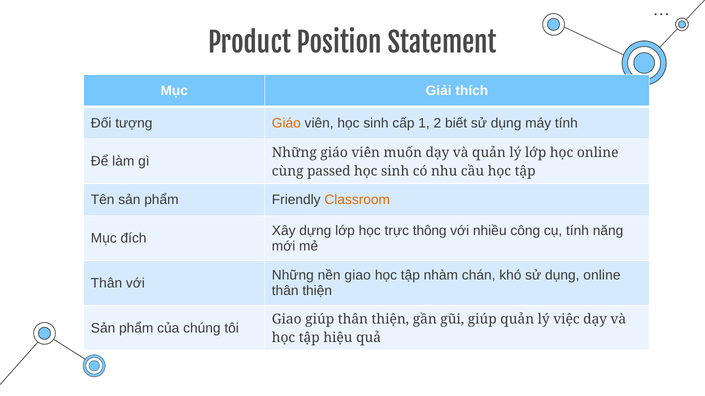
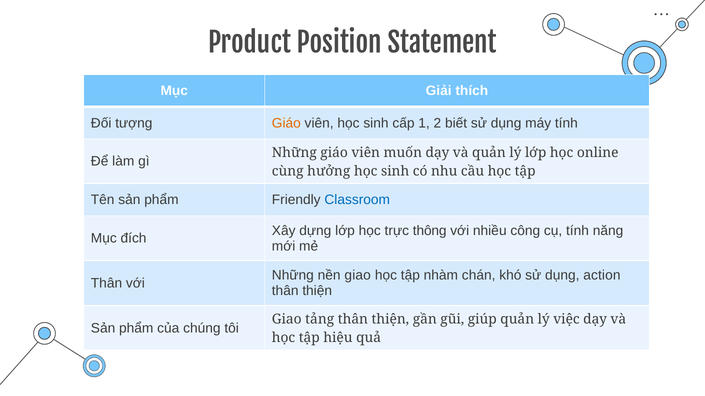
passed: passed -> hưởng (329, 172)
Classroom colour: orange -> blue (357, 200)
dụng online: online -> action (602, 276)
Giao giúp: giúp -> tảng (320, 320)
